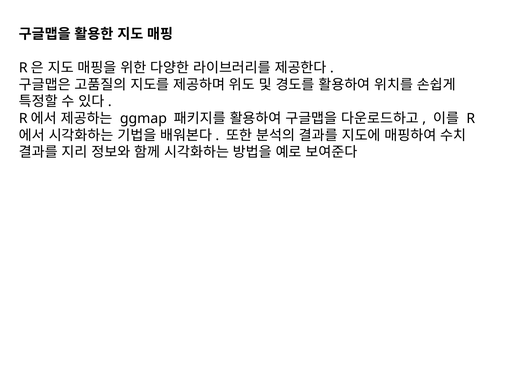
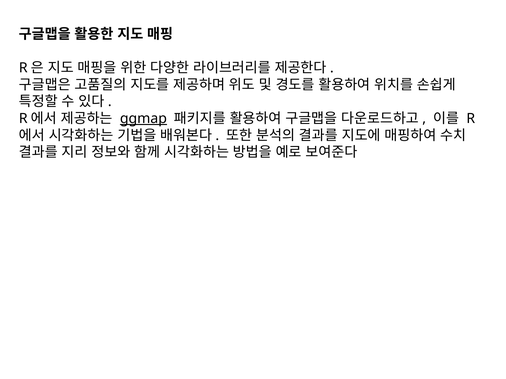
ggmap underline: none -> present (143, 119)
